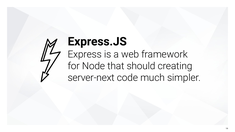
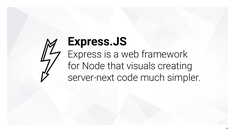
should: should -> visuals (141, 66)
